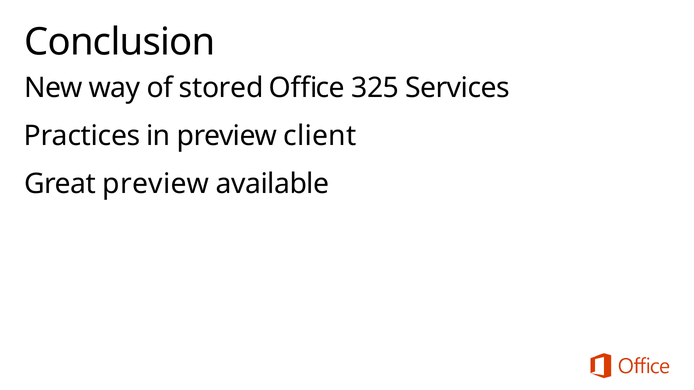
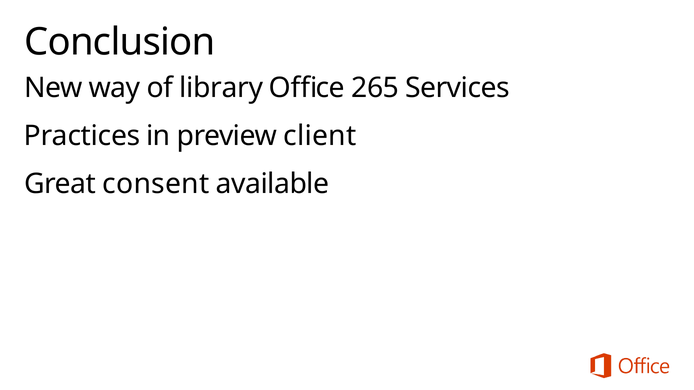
stored: stored -> library (221, 88)
325: 325 -> 265 (375, 88)
Great preview: preview -> consent (156, 184)
